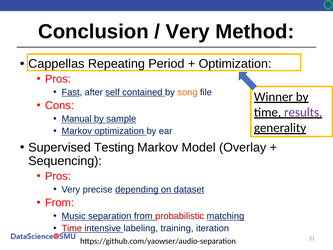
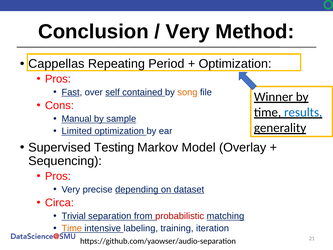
after: after -> over (94, 92)
results colour: purple -> blue (303, 112)
Markov: Markov -> Limited (77, 131)
From: From -> Circa (59, 203)
Music: Music -> Trivial (74, 216)
Time colour: red -> orange (72, 228)
